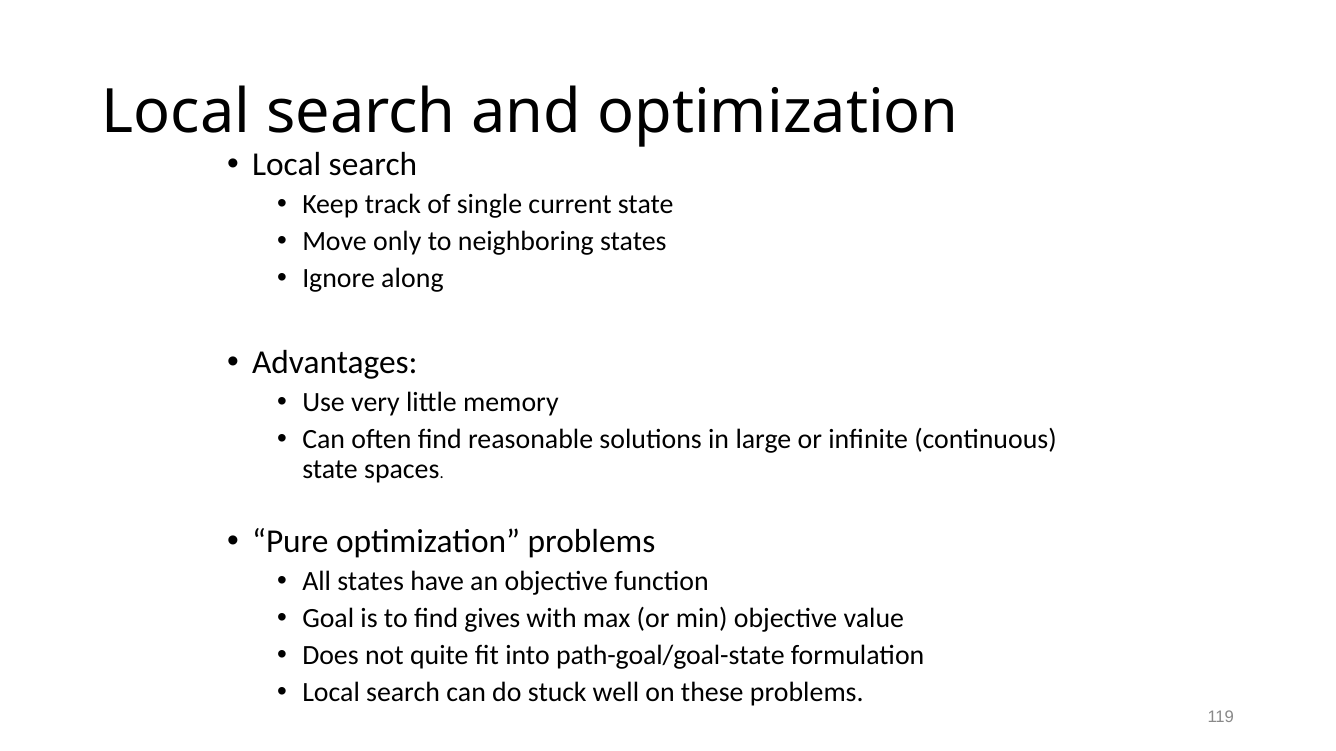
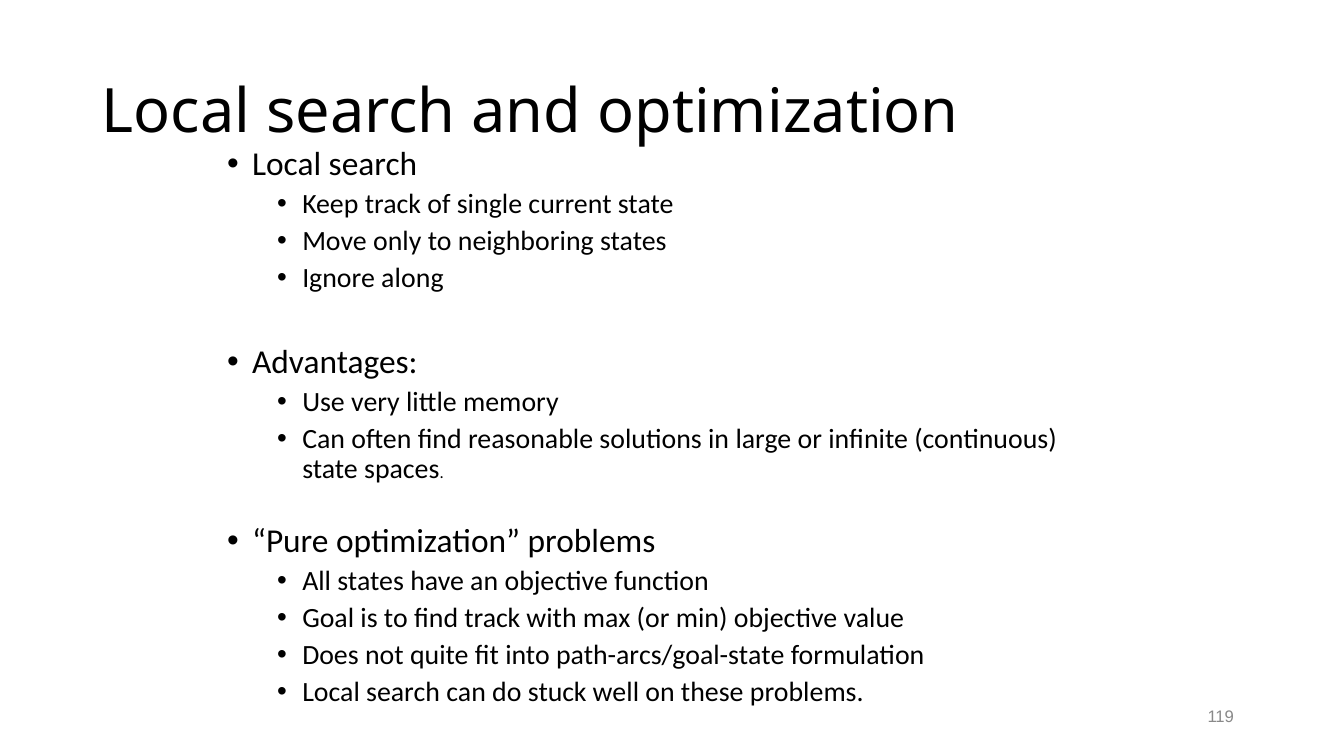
find gives: gives -> track (492, 619)
path-goal/goal-state: path-goal/goal-state -> path-arcs/goal-state (670, 656)
